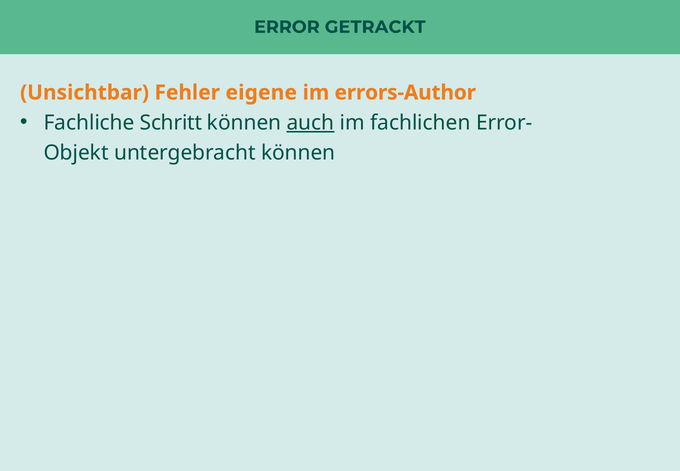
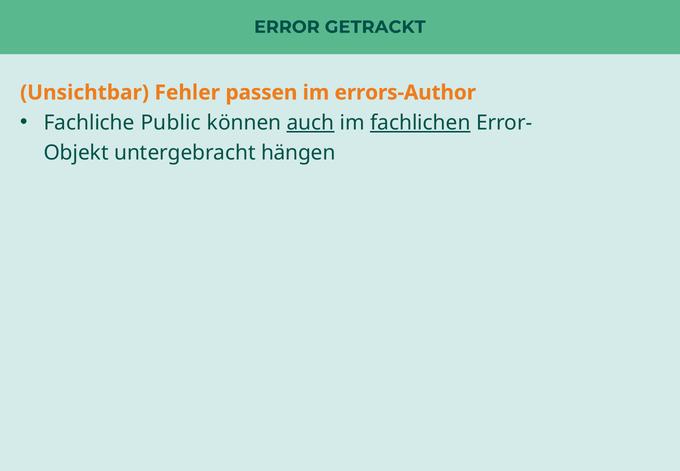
eigene: eigene -> passen (261, 93)
Schritt: Schritt -> Public (171, 123)
fachlichen underline: none -> present (420, 123)
untergebracht können: können -> hängen (298, 153)
